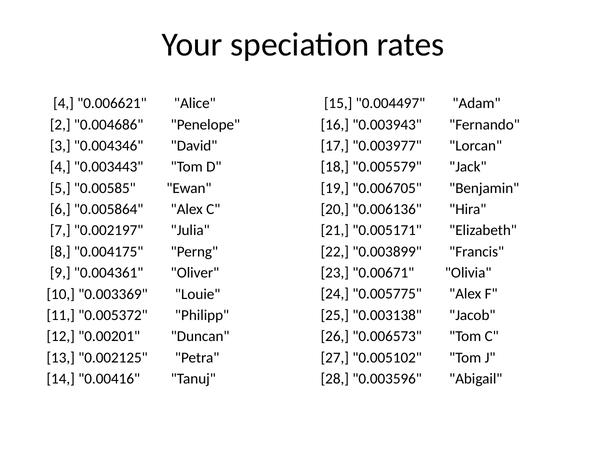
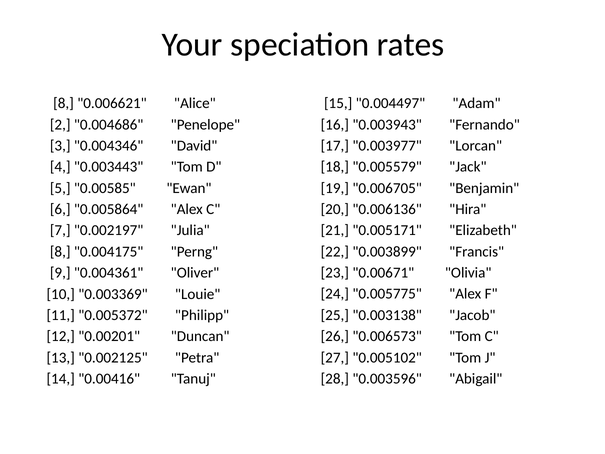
4: 4 -> 8 (64, 103)
